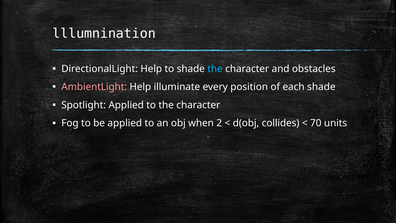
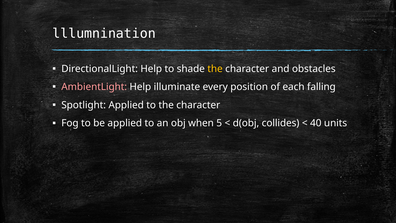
the colour: light blue -> yellow (215, 69)
each shade: shade -> falling (321, 87)
2: 2 -> 5 (219, 123)
70: 70 -> 40 (316, 123)
